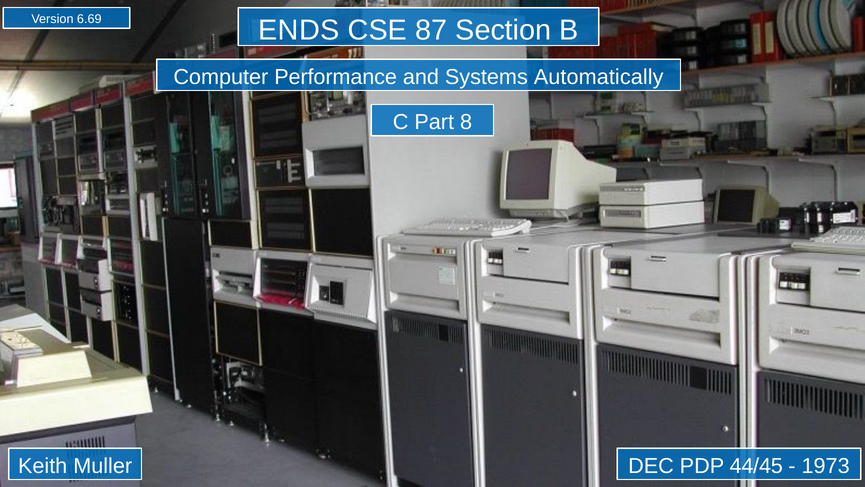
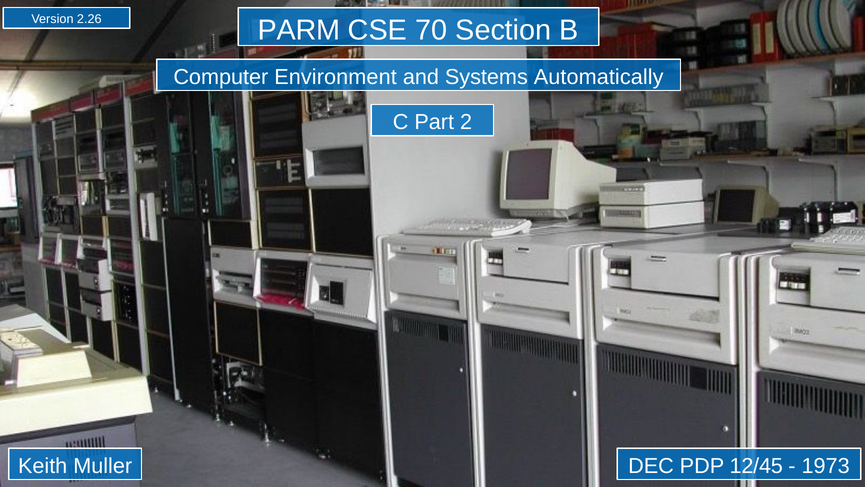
6.69: 6.69 -> 2.26 (89, 19)
ENDS: ENDS -> PARM (299, 30)
87: 87 -> 70 (431, 30)
Performance: Performance -> Environment (336, 77)
8: 8 -> 2 (466, 122)
44/45: 44/45 -> 12/45 (756, 466)
